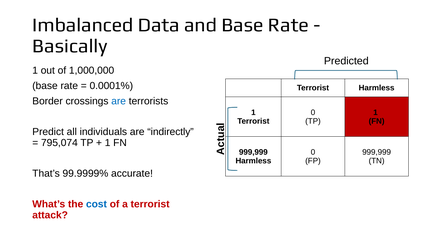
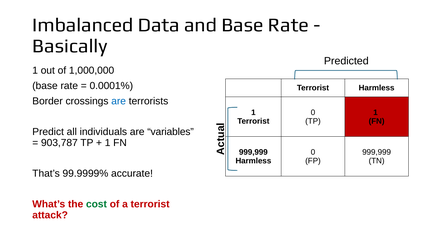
indirectly: indirectly -> variables (171, 132)
795,074: 795,074 -> 903,787 (59, 143)
cost colour: blue -> green (97, 205)
